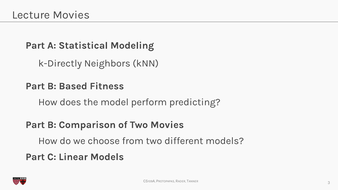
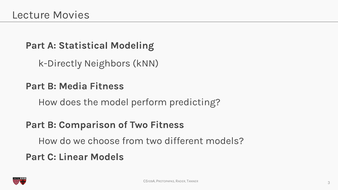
Based: Based -> Media (73, 86)
Two Movies: Movies -> Fitness (167, 125)
